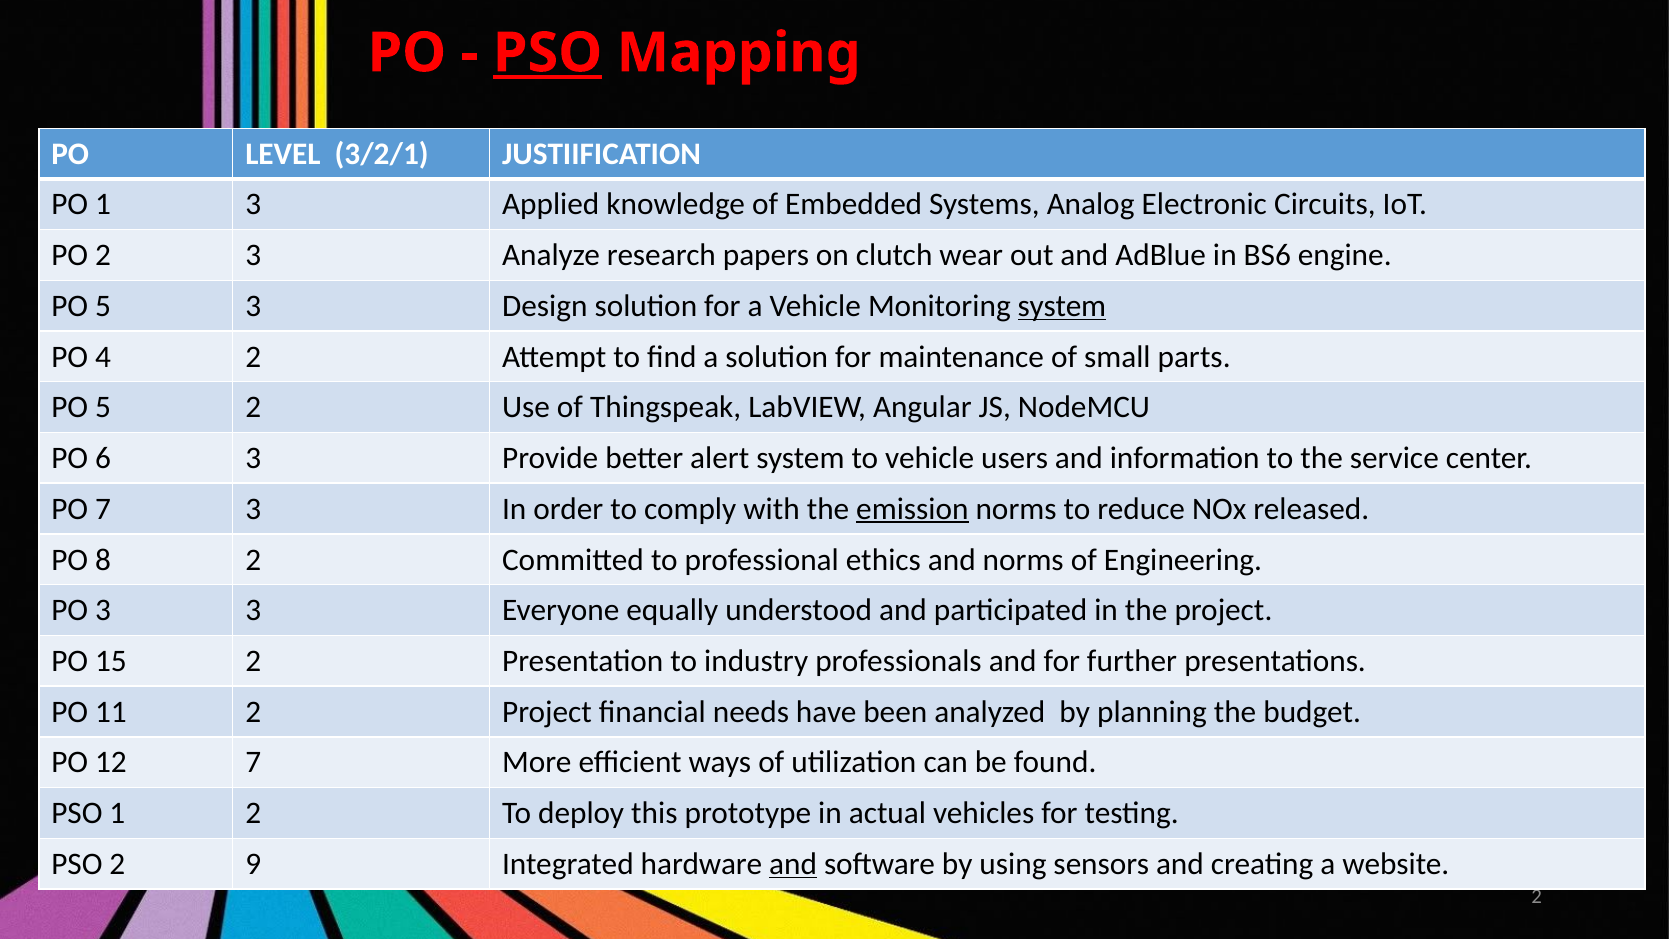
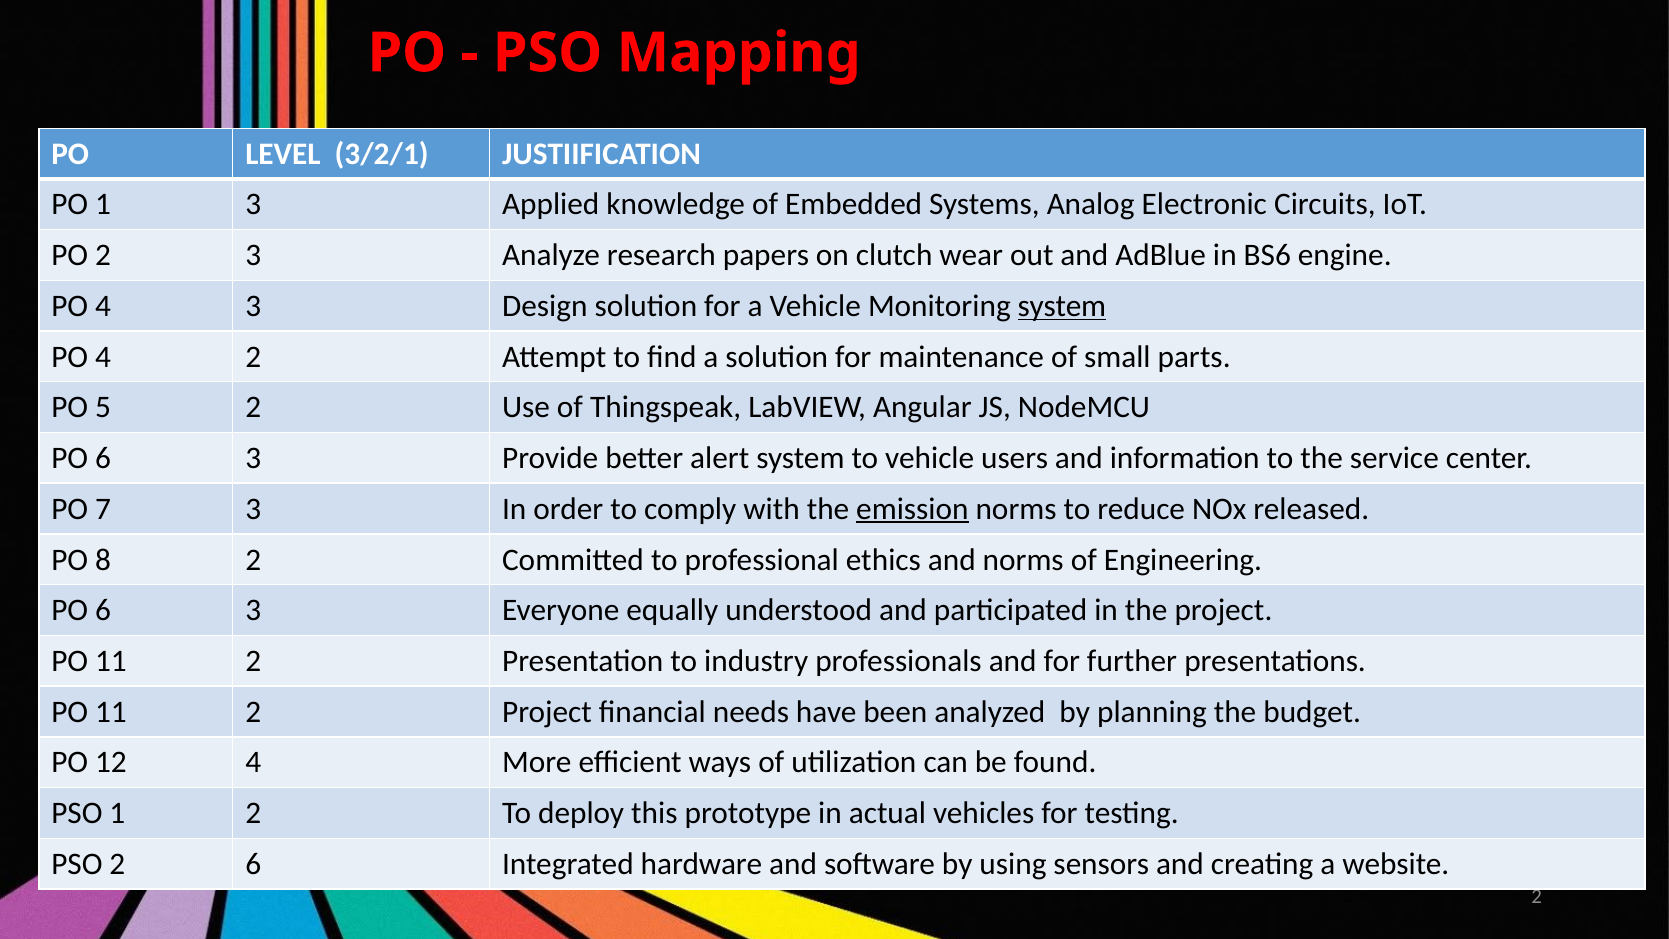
PSO underline: present -> none (548, 53)
5: 5 -> 4 (103, 306)
3: 3 -> 6 (103, 610)
15: 15 -> 11 (111, 661)
12 7: 7 -> 4 (253, 762)
2 9: 9 -> 6 (253, 864)
and underline: present -> none (793, 864)
